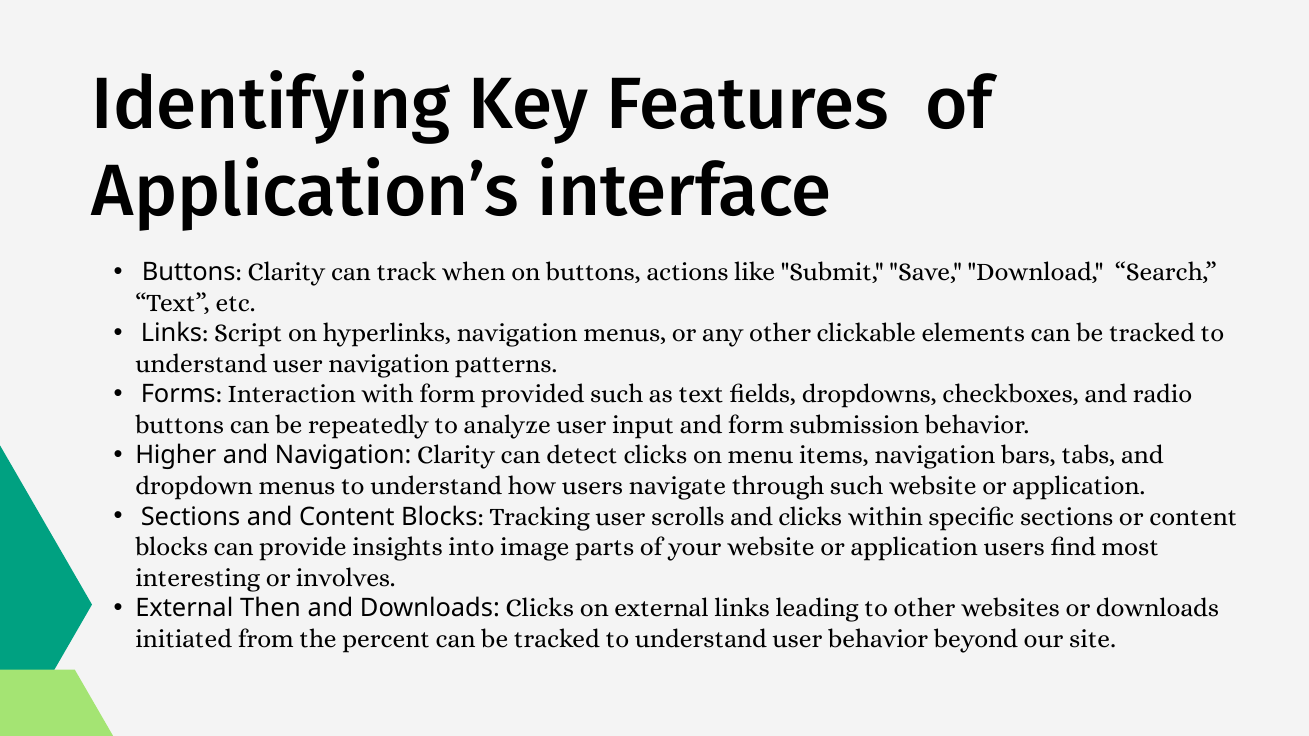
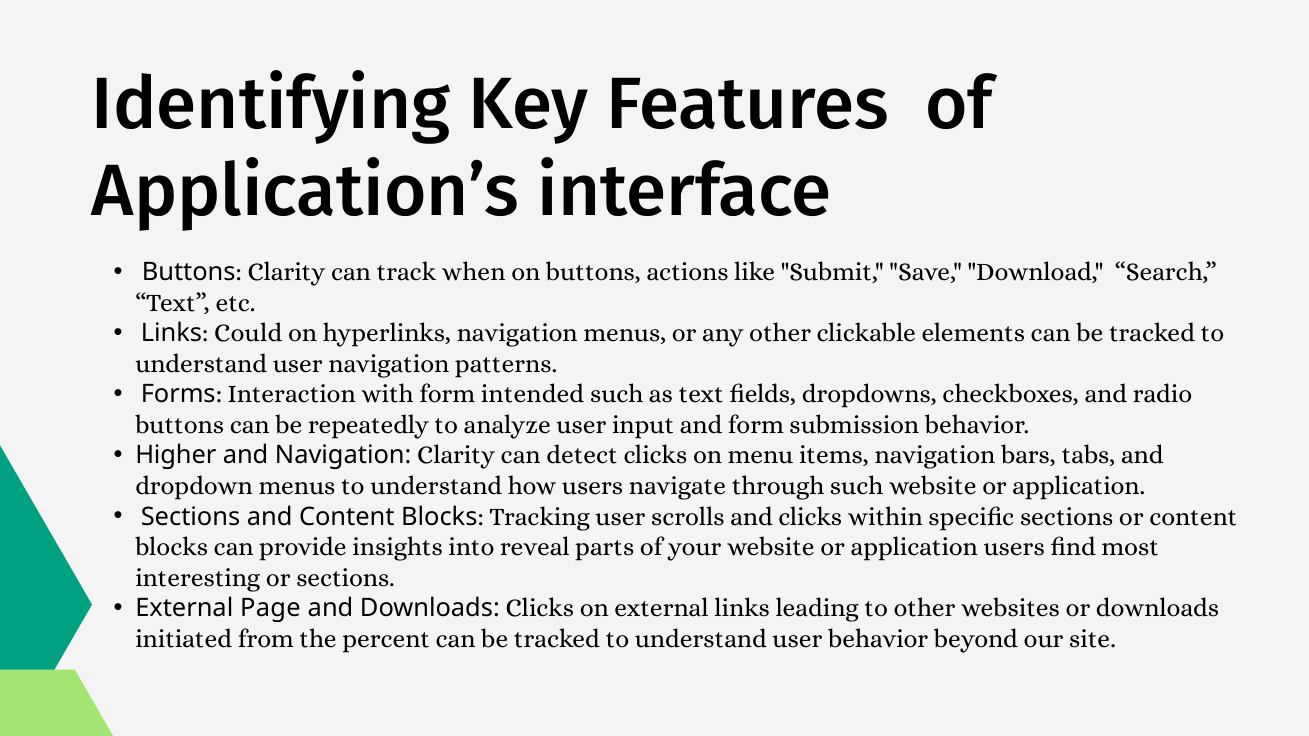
Script: Script -> Could (248, 334)
provided: provided -> intended (533, 395)
image: image -> reveal (535, 547)
or involves: involves -> sections (346, 578)
External Then: Then -> Page (270, 608)
